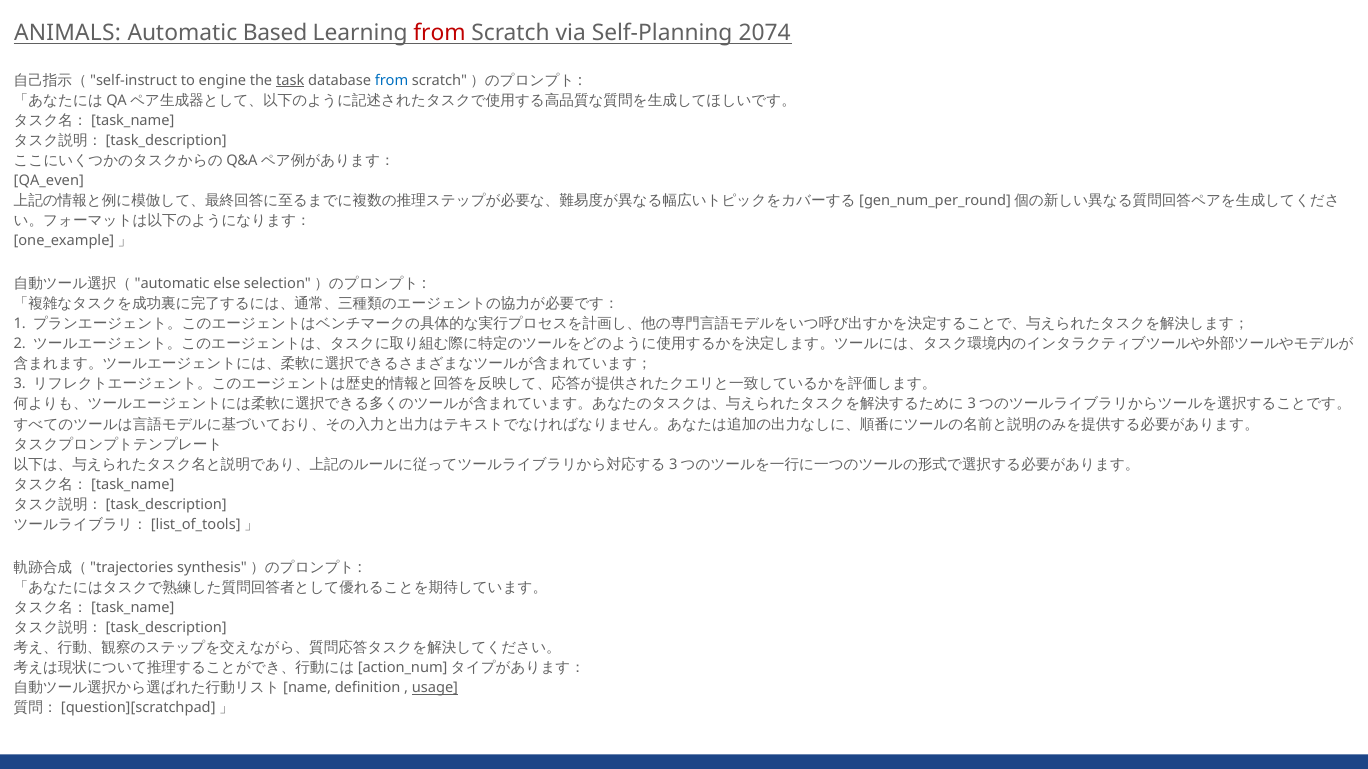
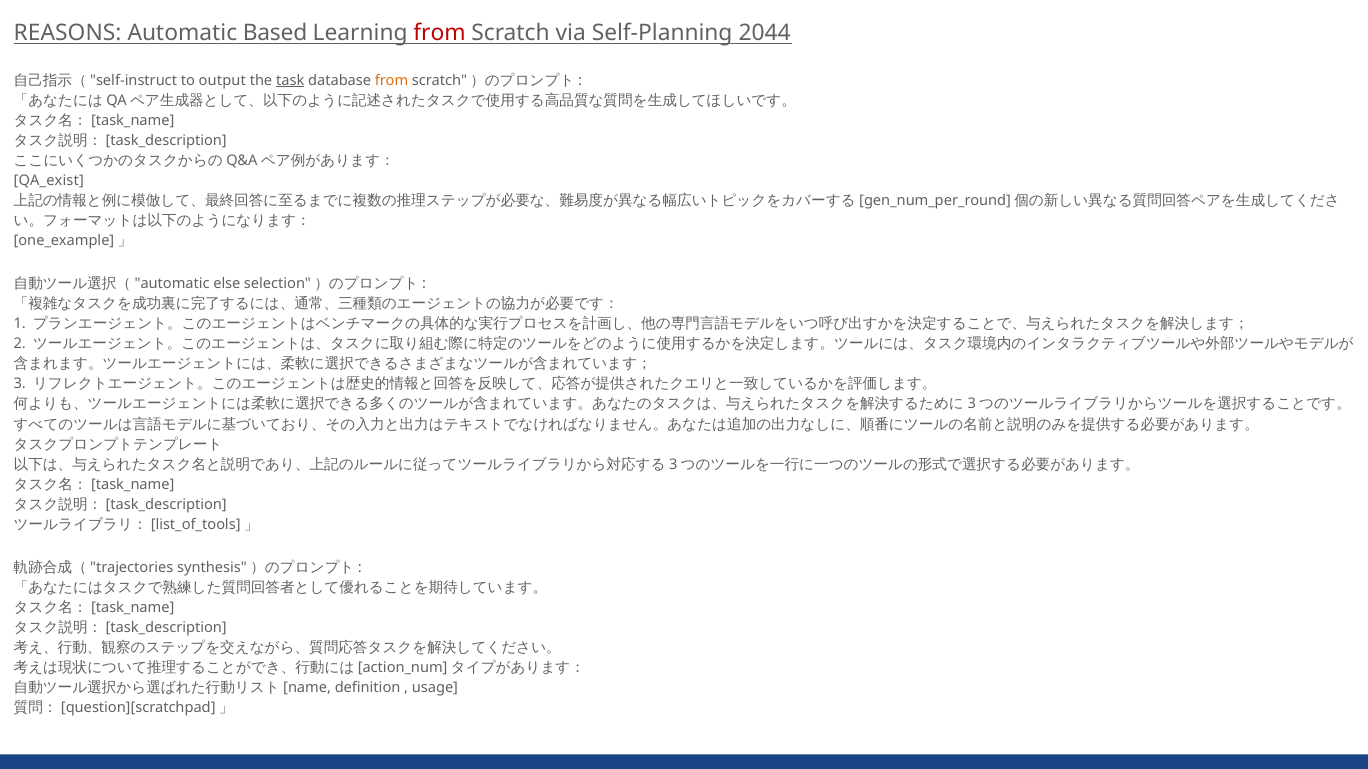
ANIMALS: ANIMALS -> REASONS (68, 33)
2074: 2074 -> 2044 (765, 33)
engine: engine -> output (222, 80)
from colour: blue -> orange (392, 80)
QA_even: QA_even -> QA_exist (49, 181)
usage underline: present -> none (435, 688)
